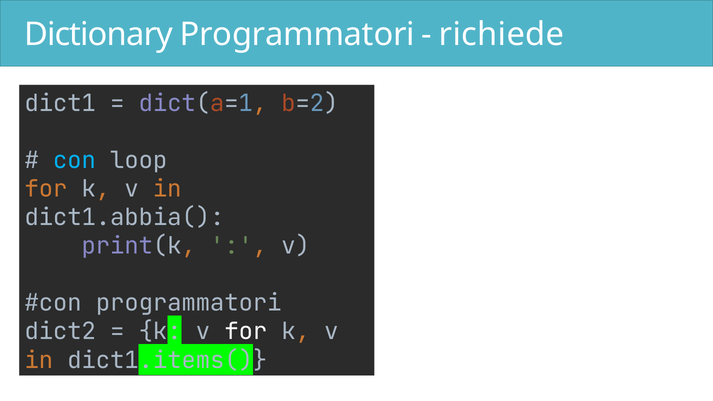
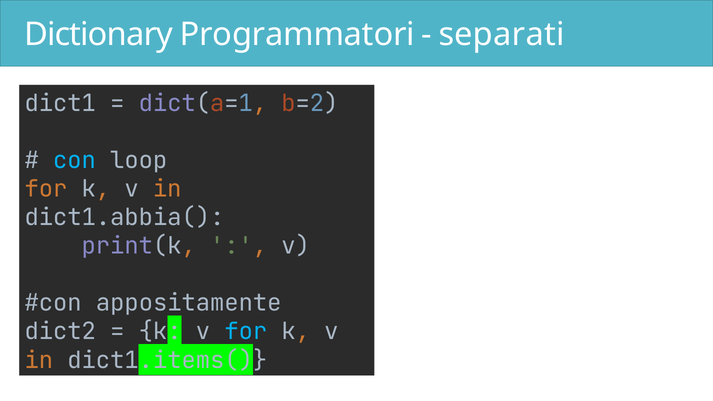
richiede: richiede -> separati (501, 34)
programmatori: programmatori -> appositamente (189, 303)
for colour: white -> light blue (246, 332)
